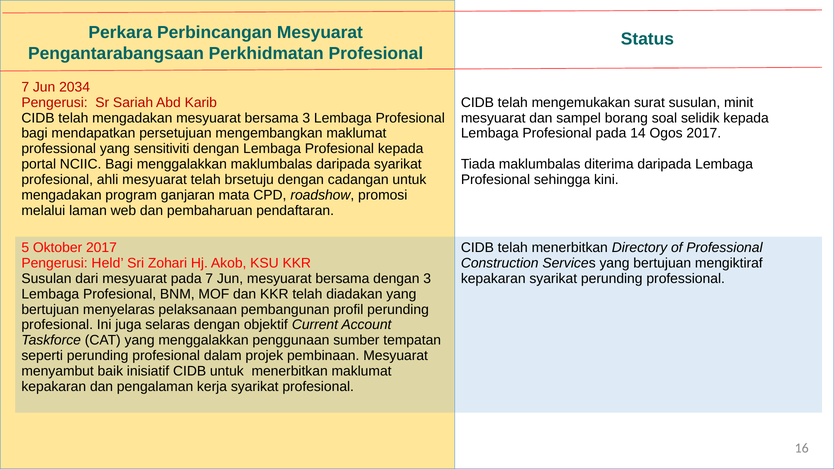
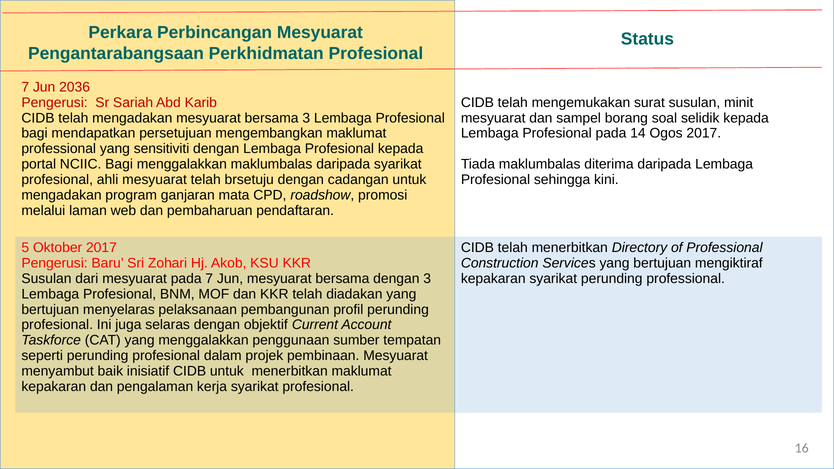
2034: 2034 -> 2036 (75, 87)
Held: Held -> Baru (108, 263)
